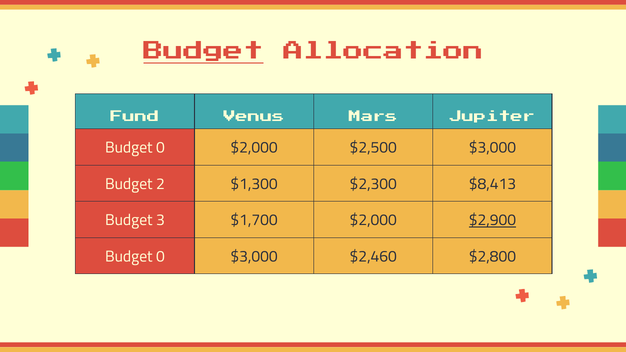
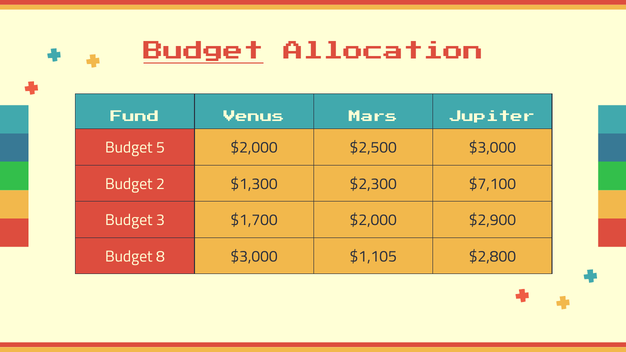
0: 0 -> 5 (160, 148)
$8,413: $8,413 -> $7,100 (492, 184)
$2,900 underline: present -> none (492, 220)
0: 0 -> 8 (160, 257)
$2,460: $2,460 -> $1,105 (373, 257)
